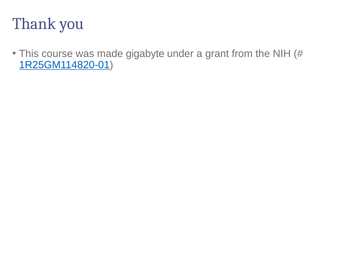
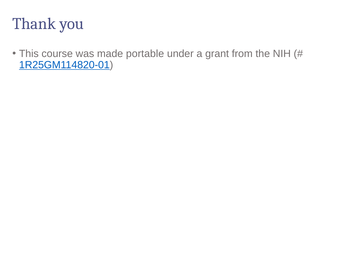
gigabyte: gigabyte -> portable (145, 54)
